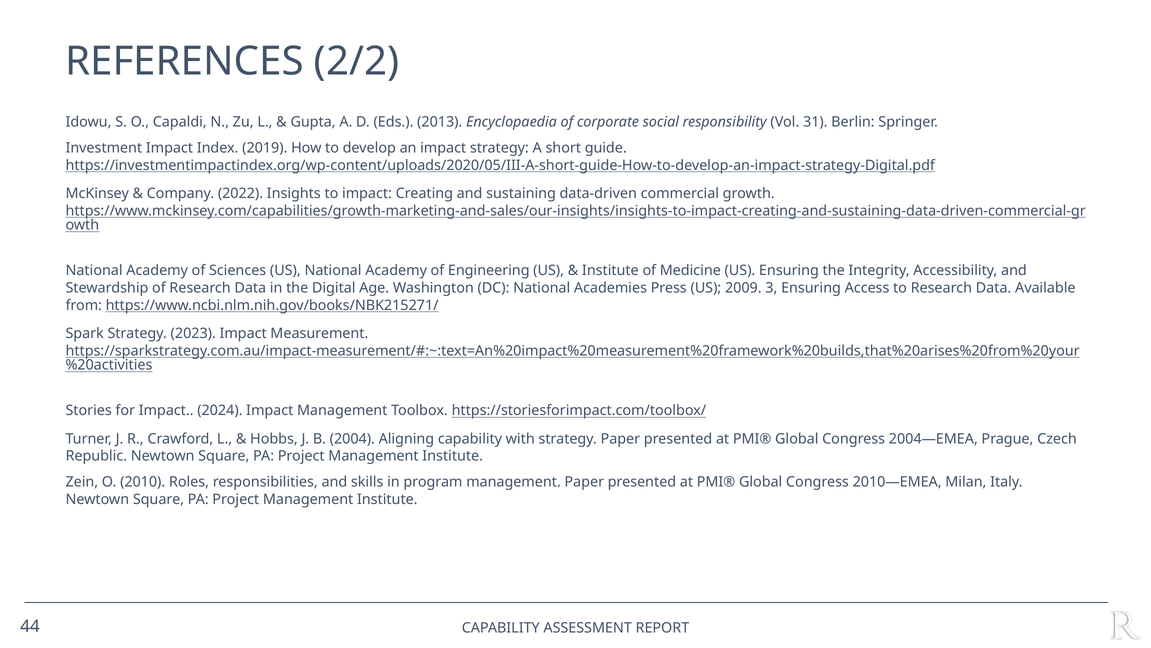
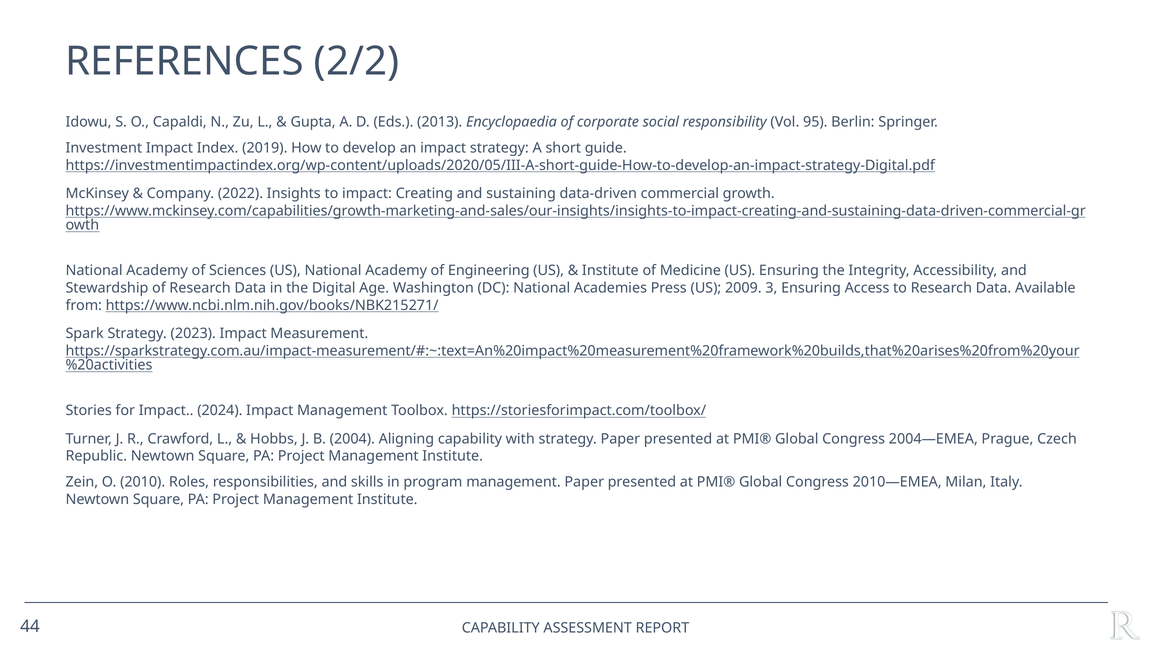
31: 31 -> 95 (815, 122)
